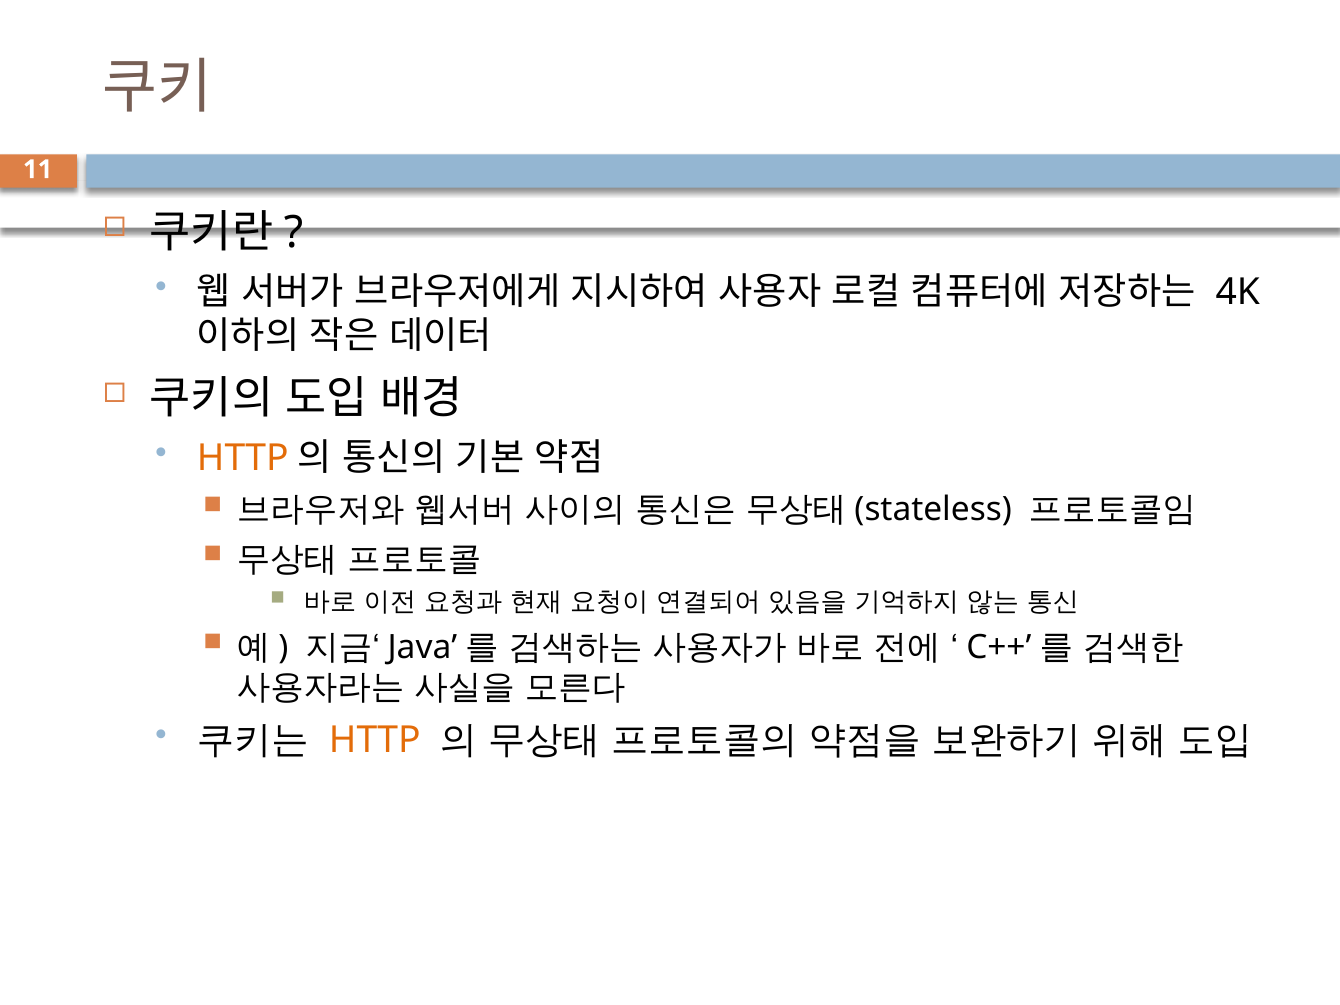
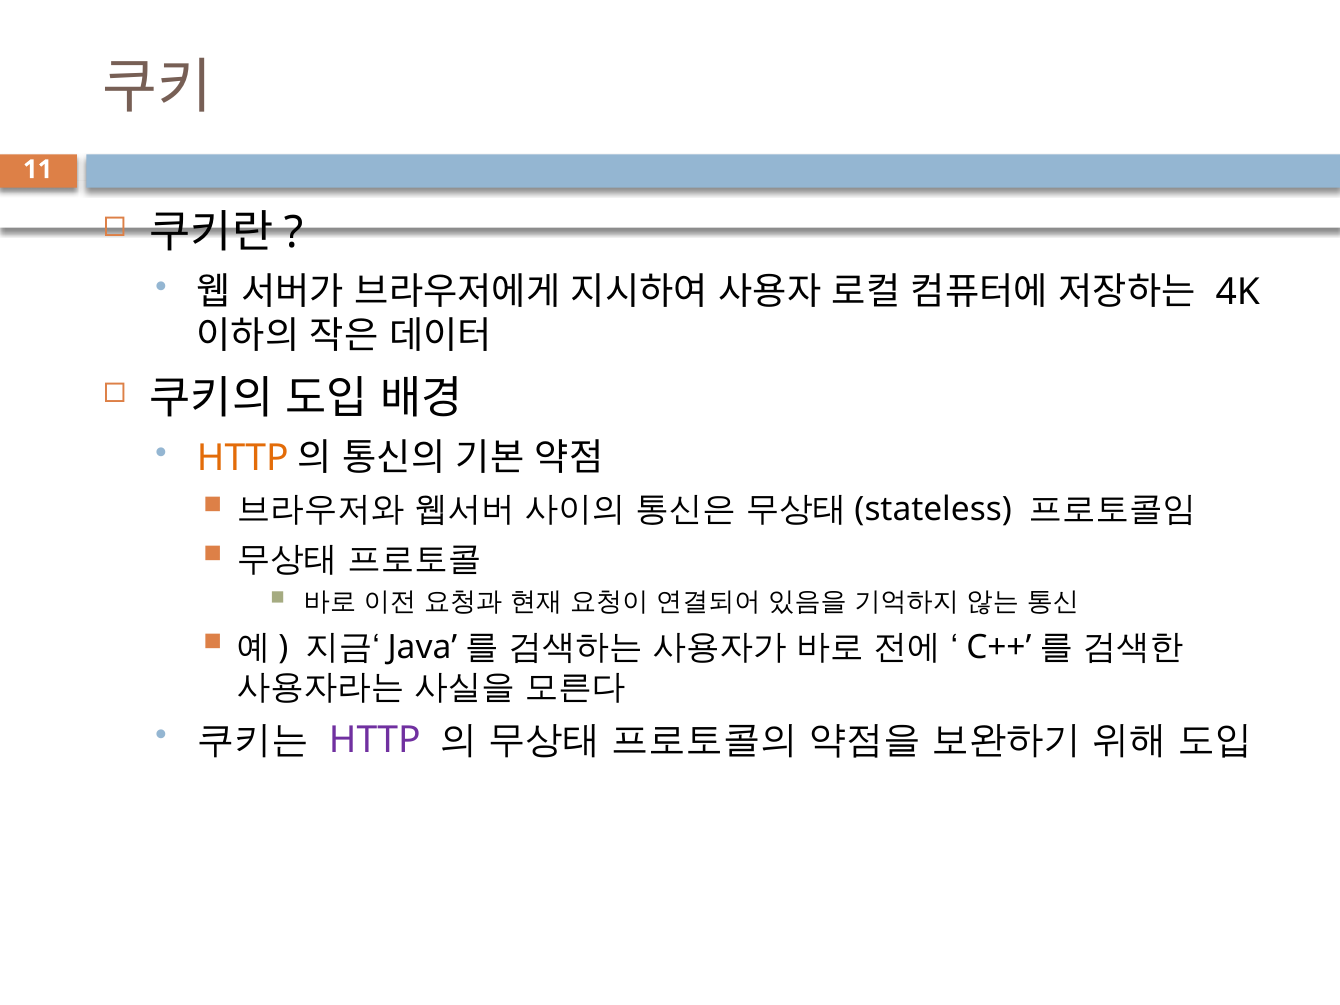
HTTP colour: orange -> purple (375, 740)
